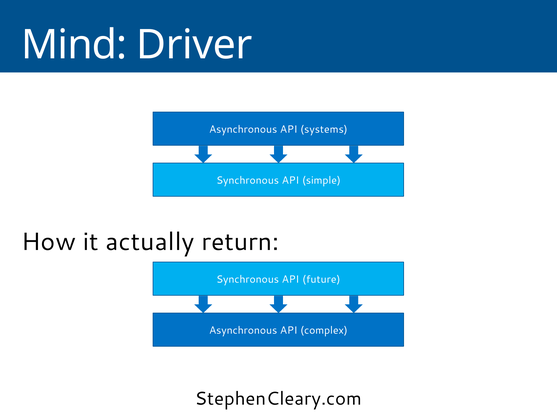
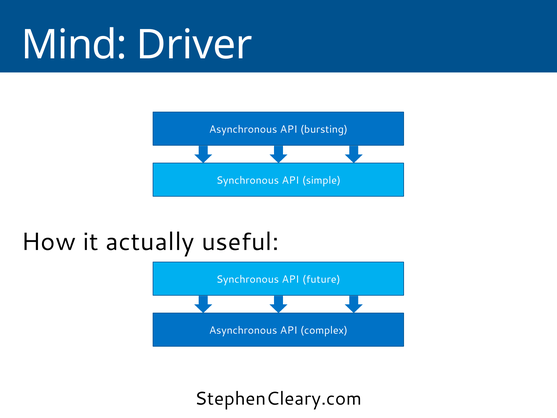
systems: systems -> bursting (324, 129)
return: return -> useful (240, 242)
